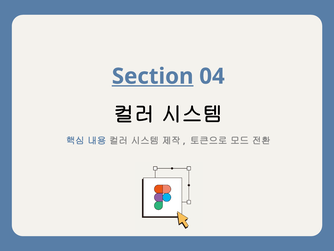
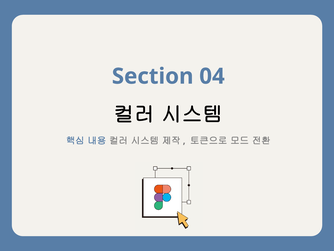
Section underline: present -> none (153, 76)
